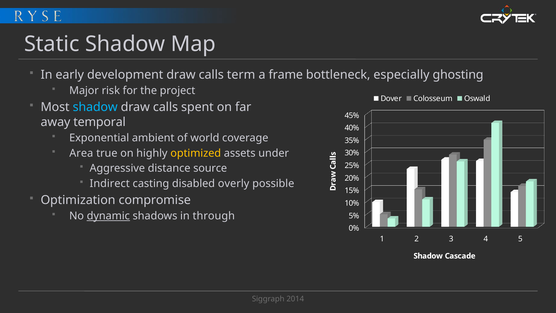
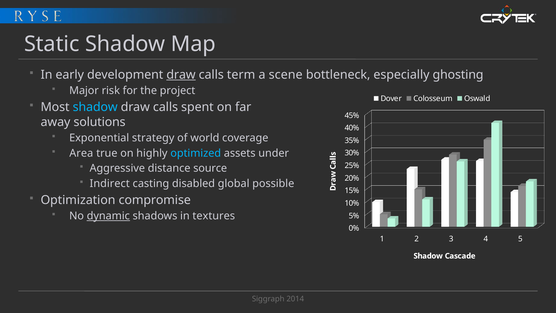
draw underline: none -> present (181, 75)
frame: frame -> scene (286, 75)
temporal: temporal -> solutions (100, 122)
ambient: ambient -> strategy (153, 138)
optimized colour: yellow -> light blue (196, 153)
overly: overly -> global (234, 183)
through: through -> textures (214, 216)
